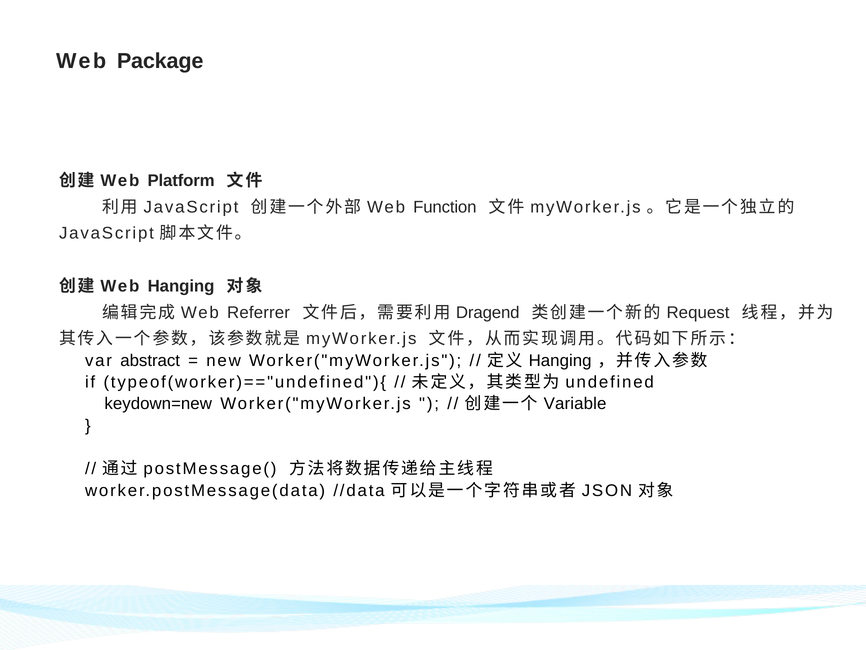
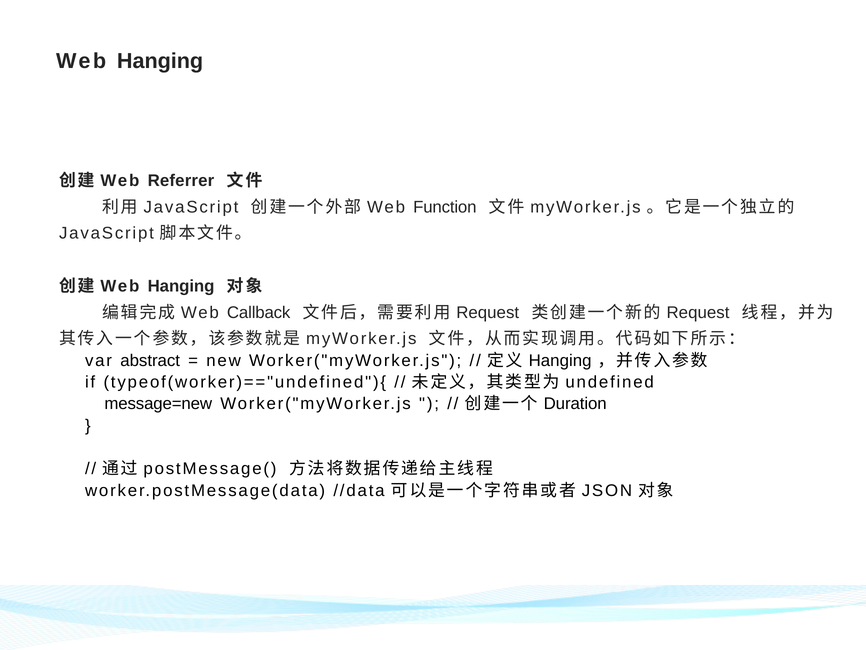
Package: Package -> Hanging (160, 61)
Platform: Platform -> Referrer (181, 181)
Referrer: Referrer -> Callback (259, 312)
Dragend: Dragend -> Request (488, 312)
keydown=new: keydown=new -> message=new (158, 403)
Variable: Variable -> Duration (575, 403)
